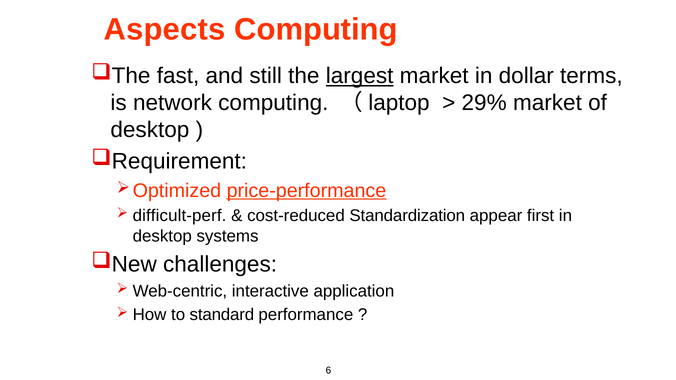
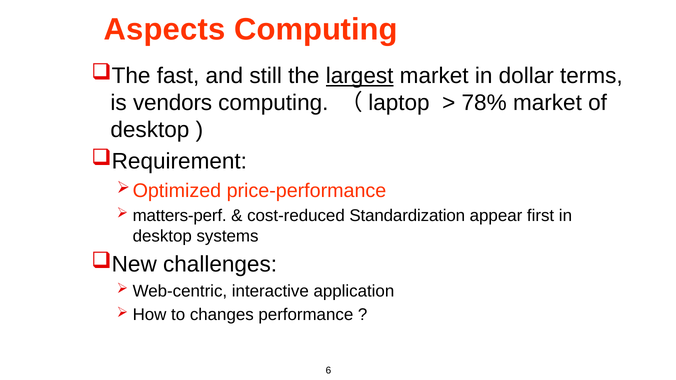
network: network -> vendors (173, 103)
29%: 29% -> 78% (484, 103)
price-performance underline: present -> none (306, 191)
difficult-perf: difficult-perf -> matters-perf (180, 216)
standard: standard -> changes (222, 315)
